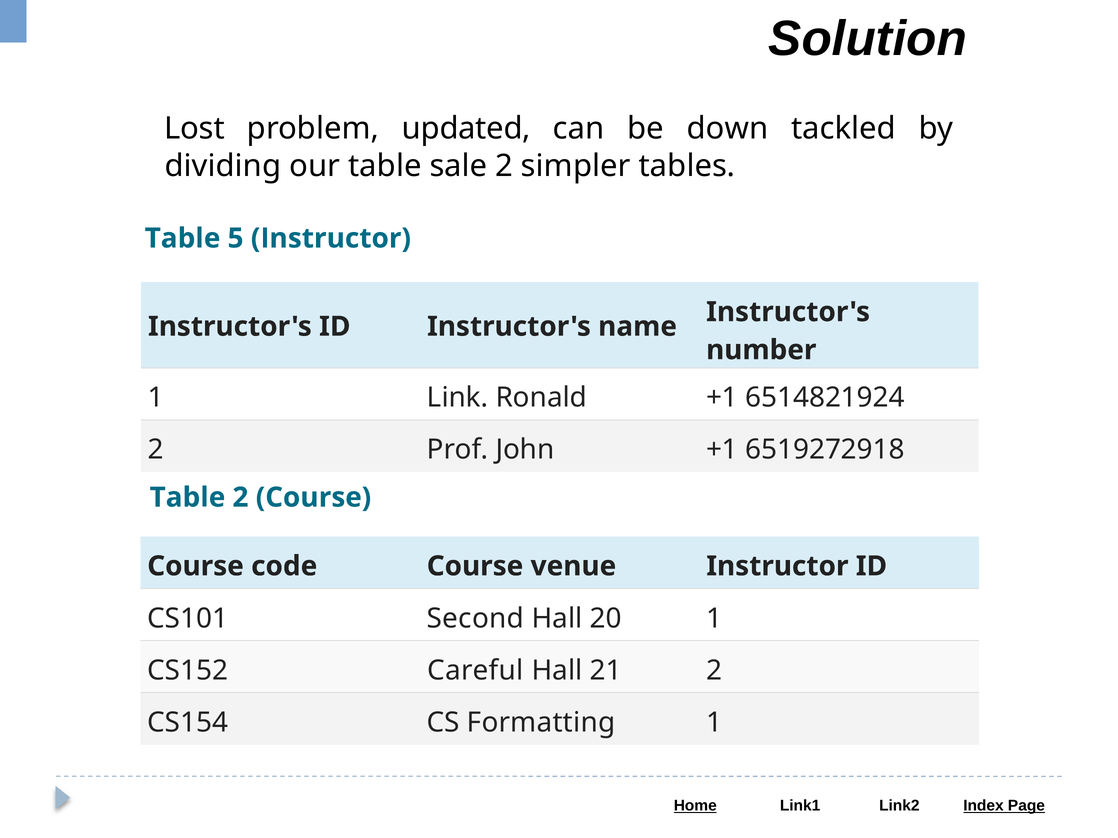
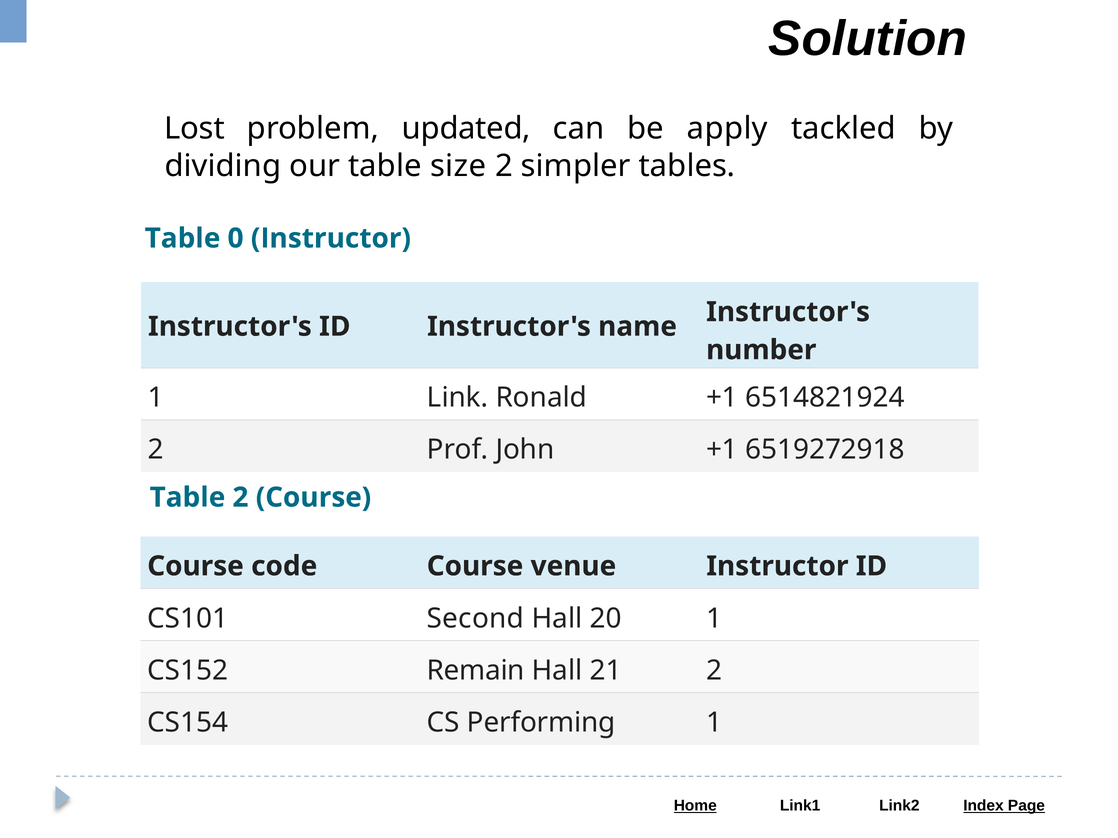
down: down -> apply (727, 129)
sale: sale -> size (458, 166)
5: 5 -> 0 (236, 238)
Careful: Careful -> Remain (476, 671)
Formatting: Formatting -> Performing (541, 723)
